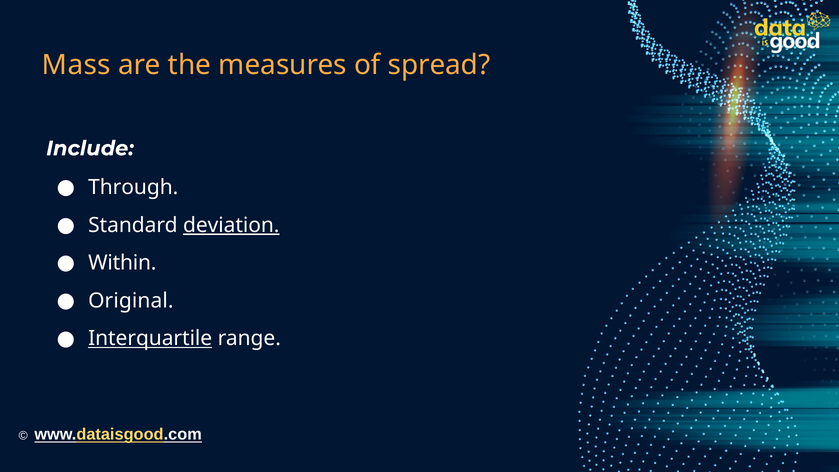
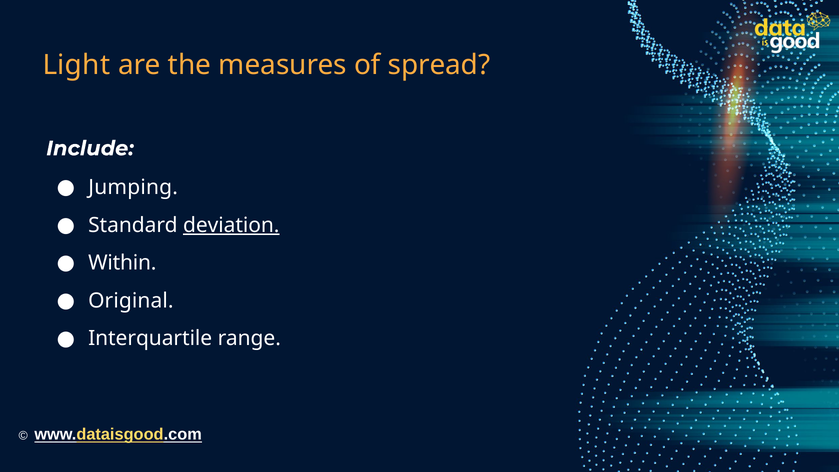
Mass: Mass -> Light (76, 65)
Through: Through -> Jumping (133, 187)
Interquartile underline: present -> none (150, 338)
